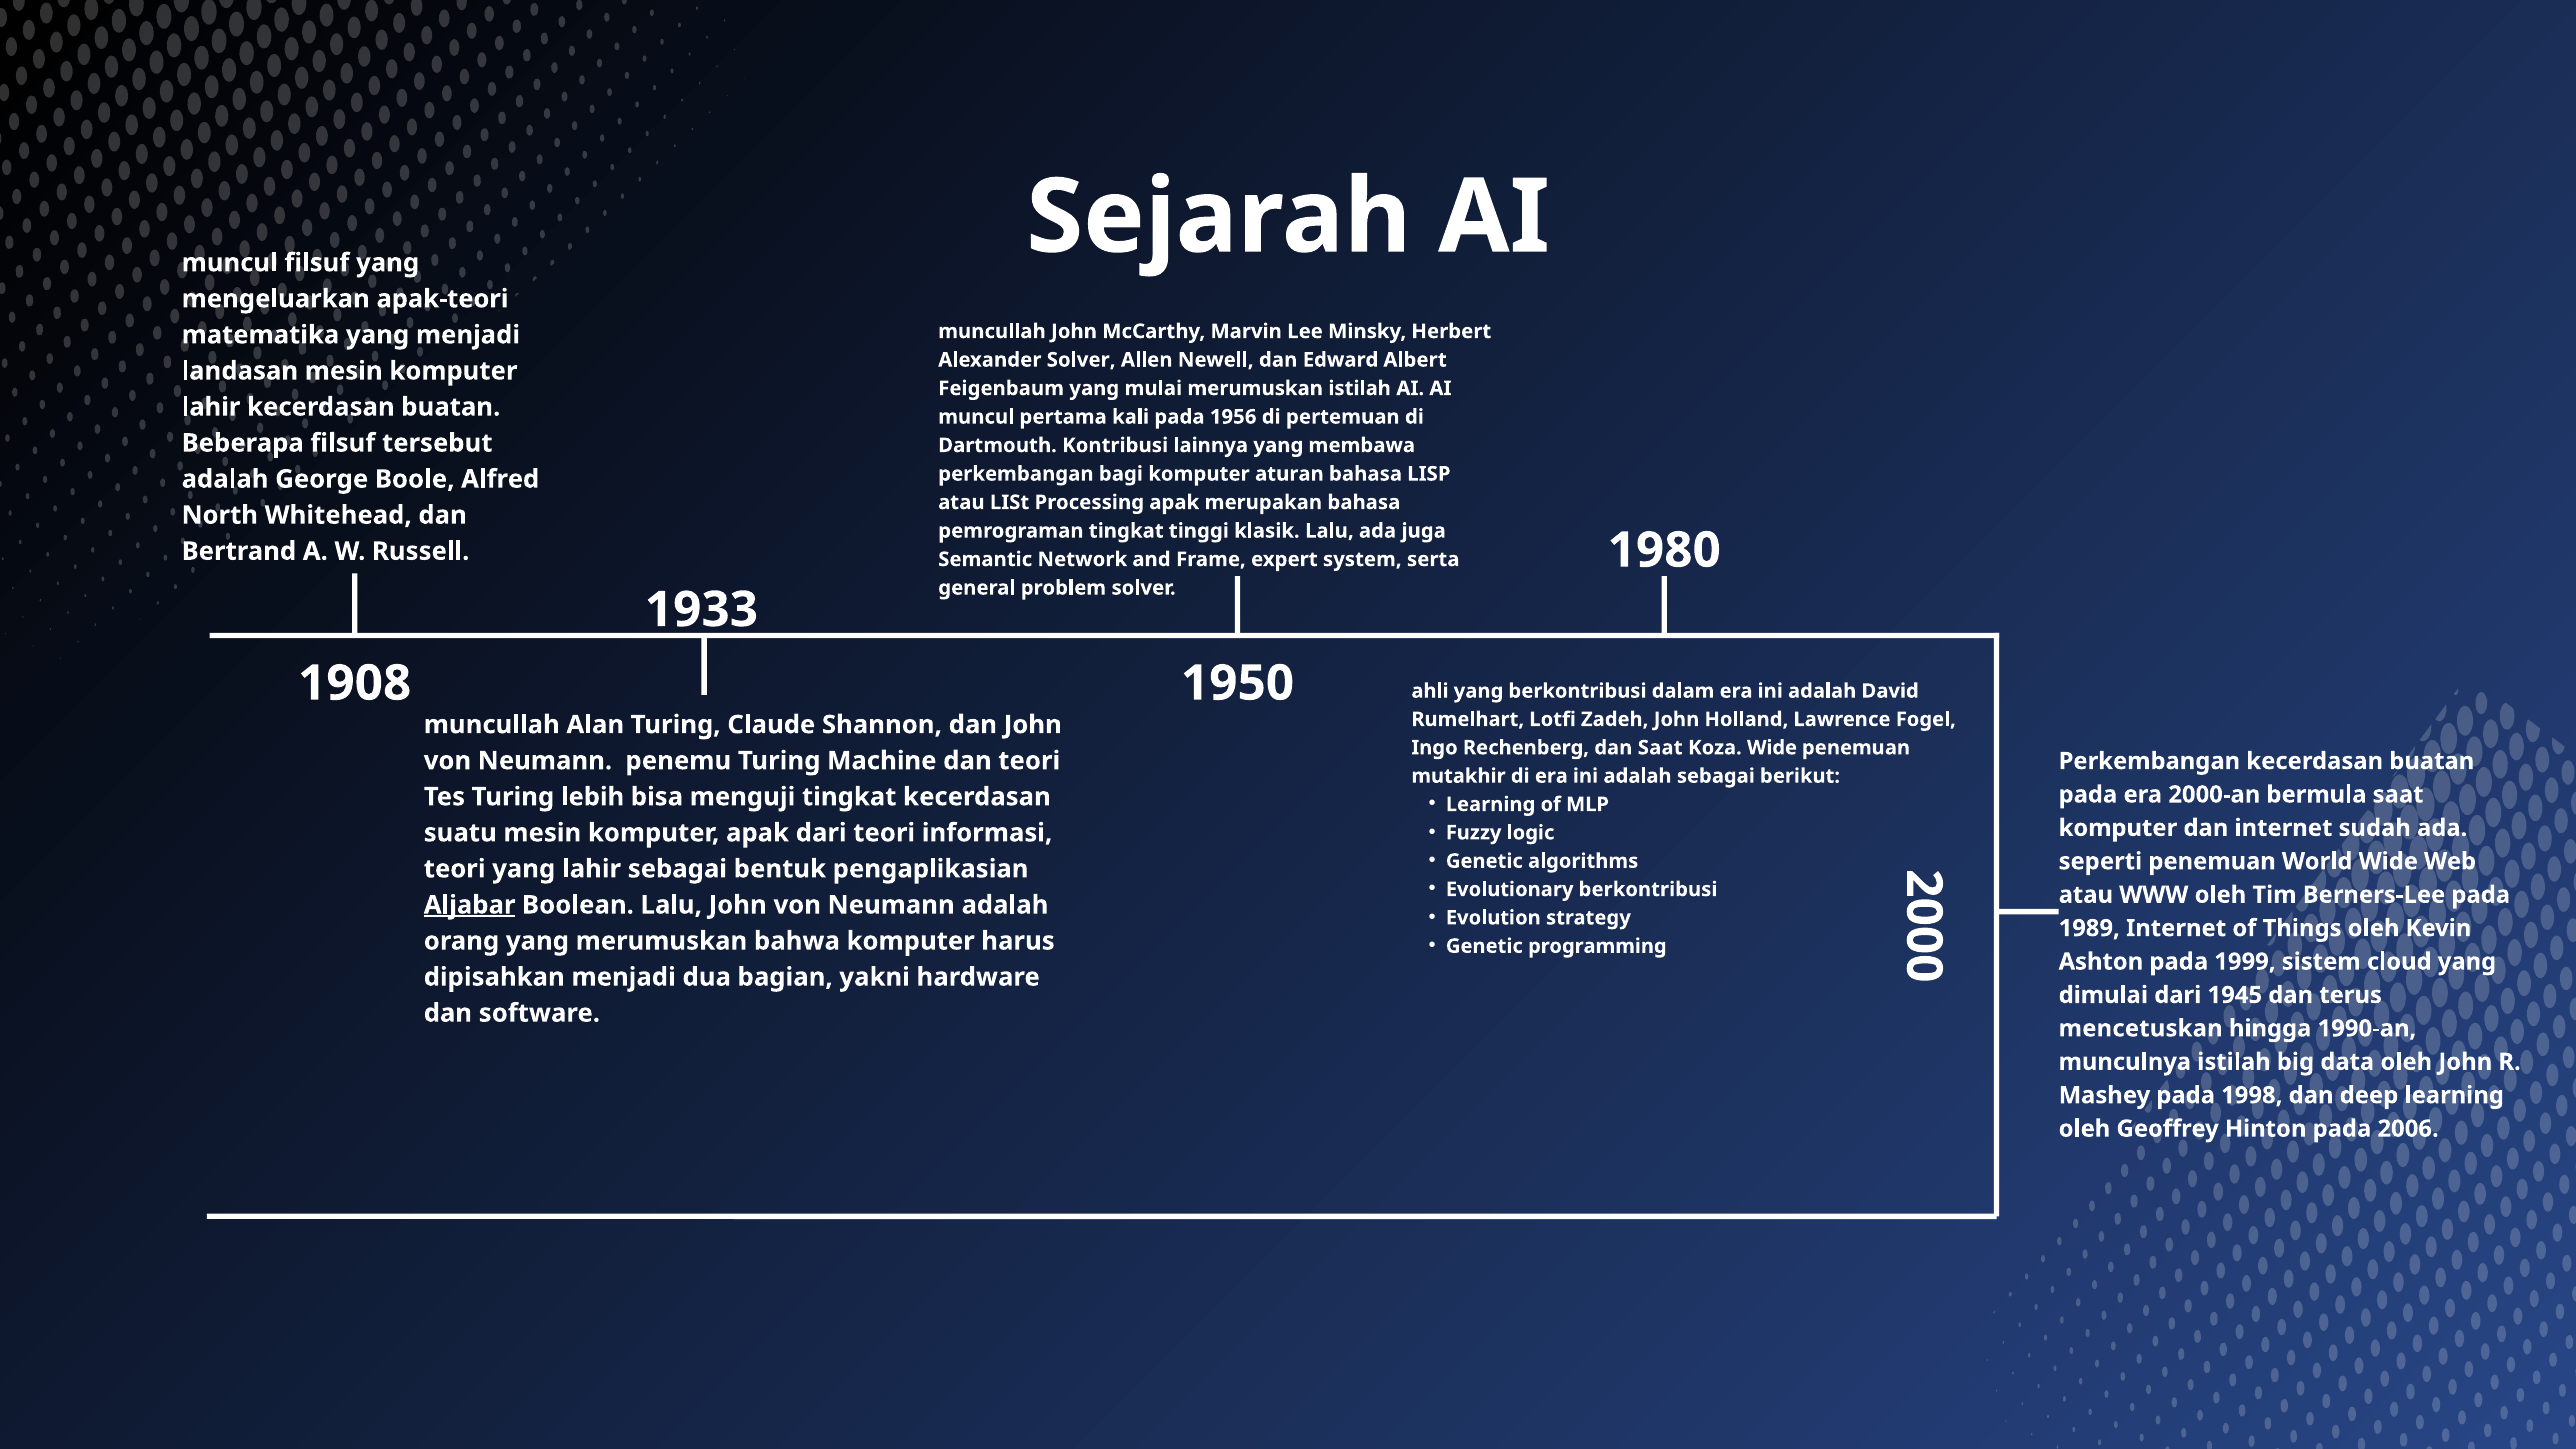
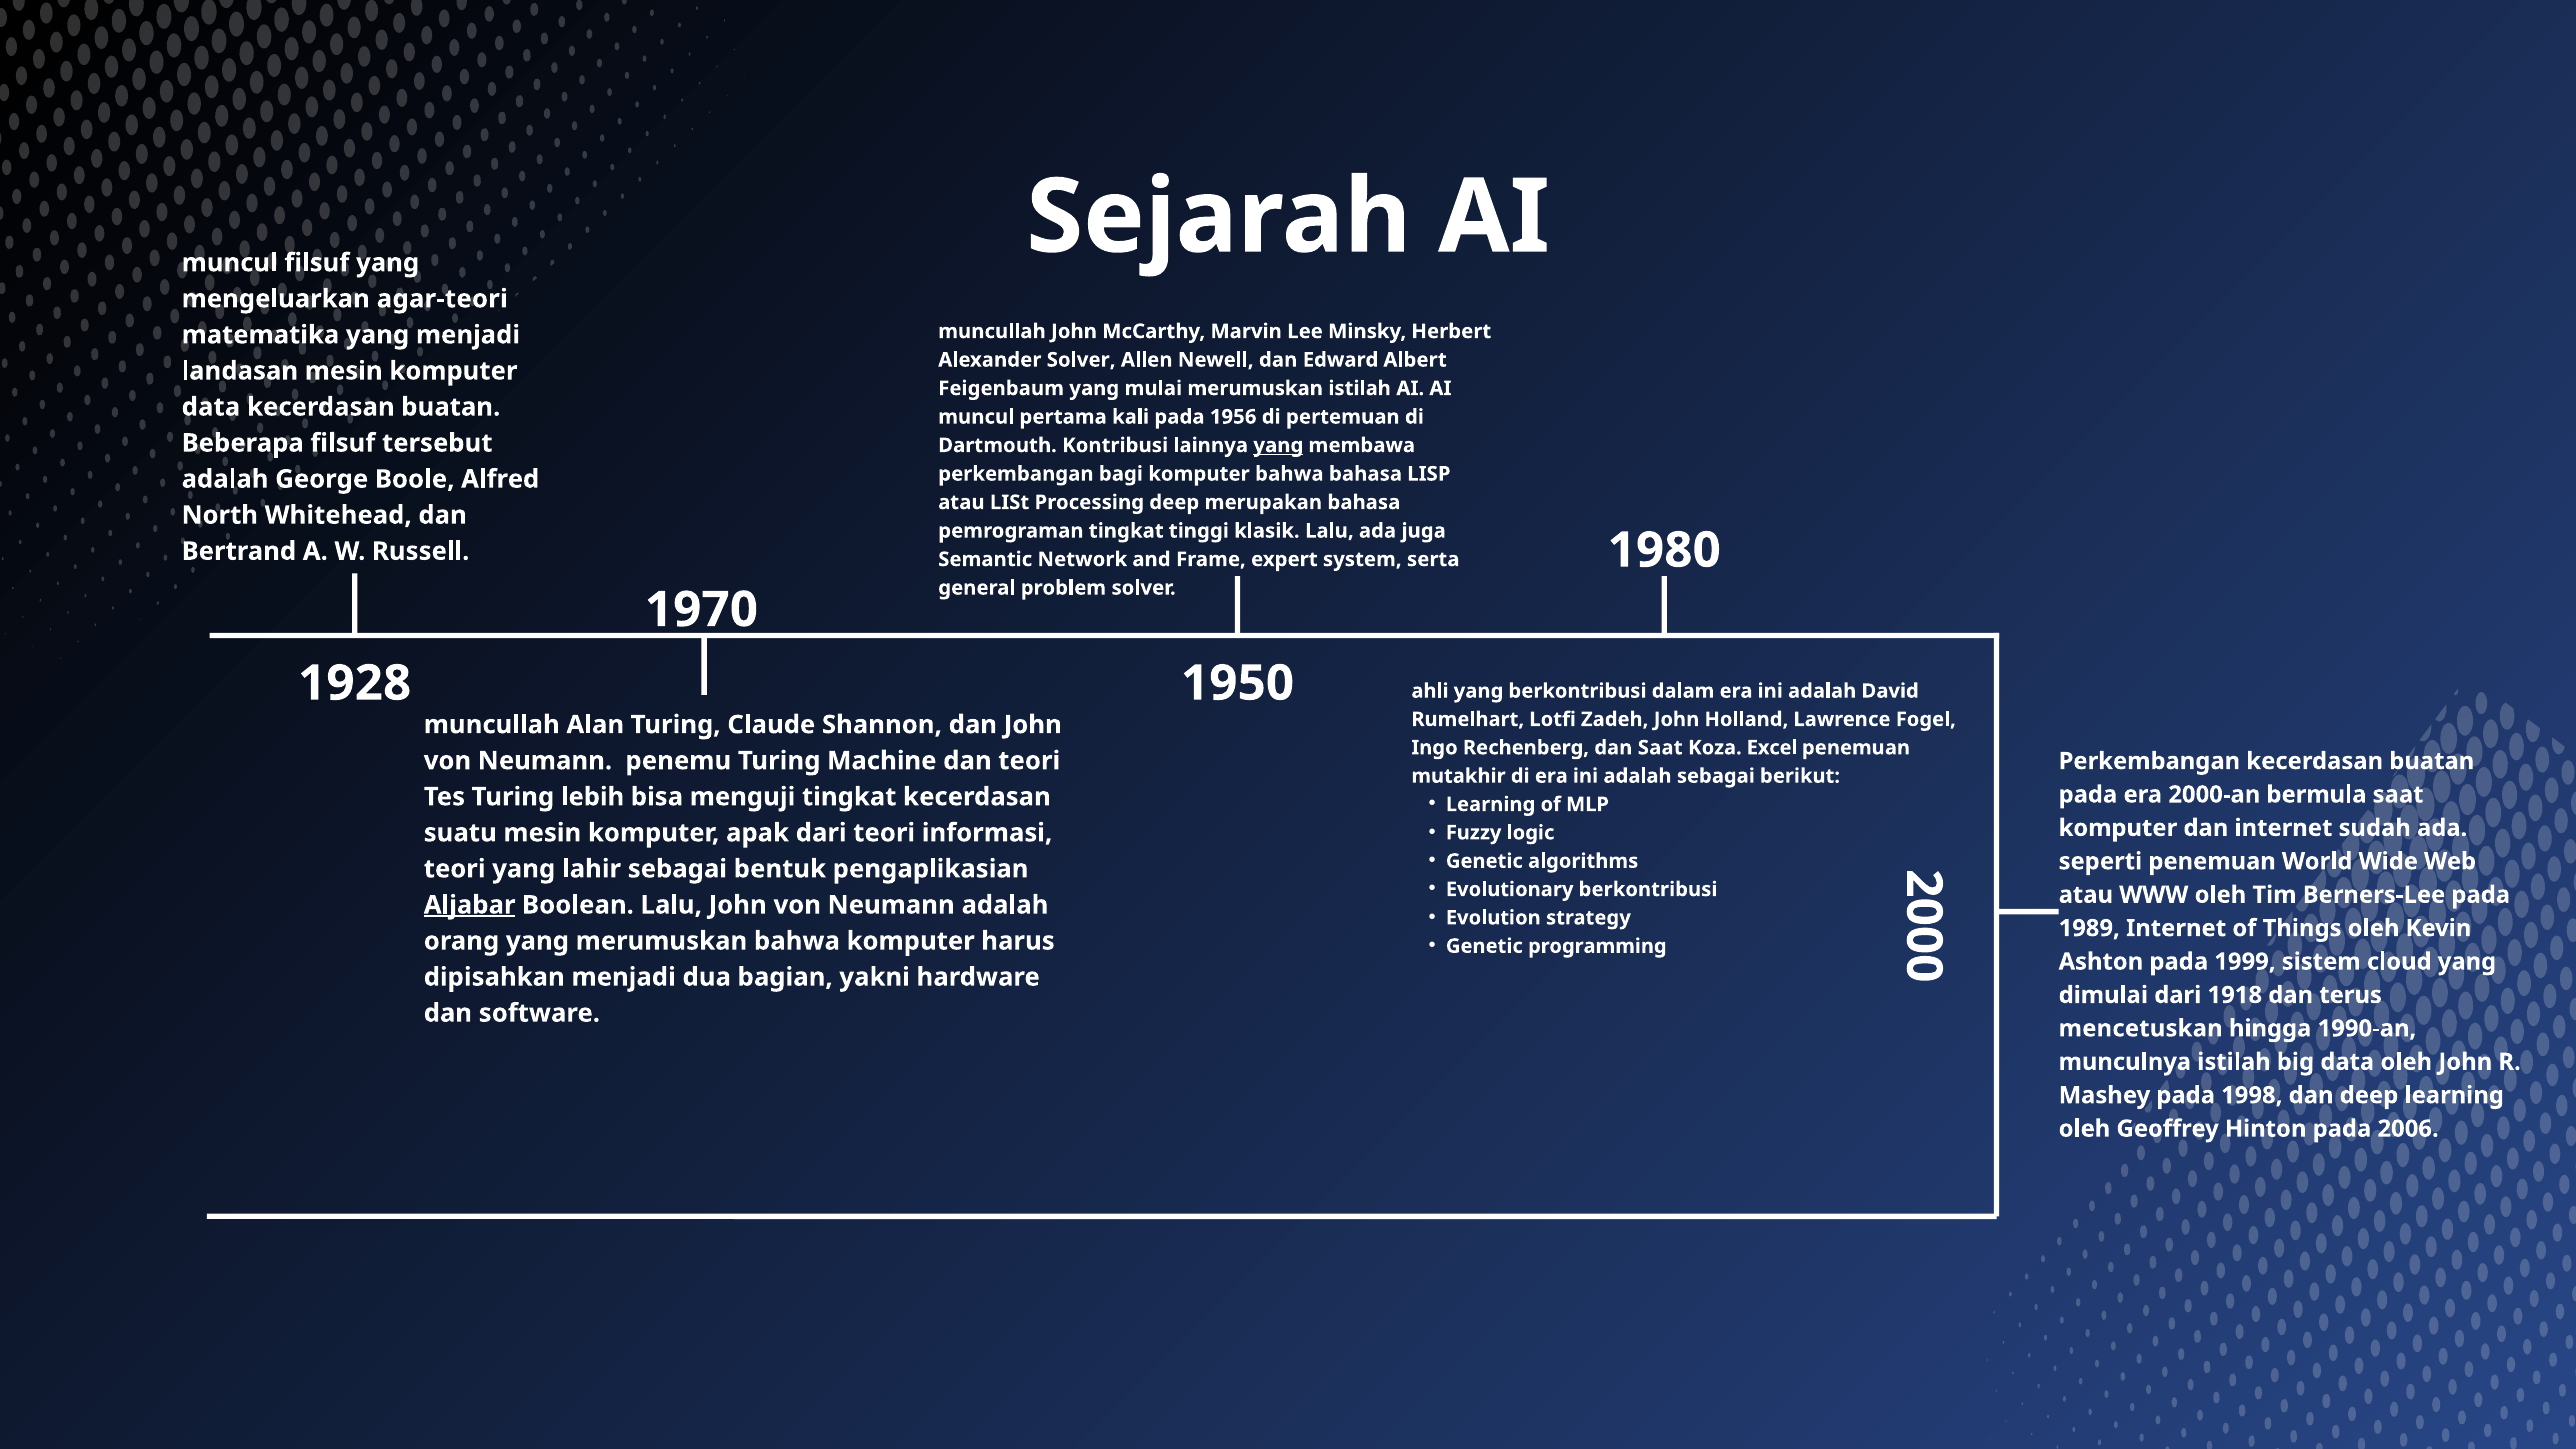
apak-teori: apak-teori -> agar-teori (442, 299)
lahir: lahir -> data (211, 407)
yang underline: none -> present (1278, 445)
komputer aturan: aturan -> bahwa (1289, 474)
Processing apak: apak -> deep (1174, 502)
1933: 1933 -> 1970 (701, 610)
1908: 1908 -> 1928 (355, 683)
Koza Wide: Wide -> Excel (1772, 748)
1945: 1945 -> 1918 (2235, 995)
